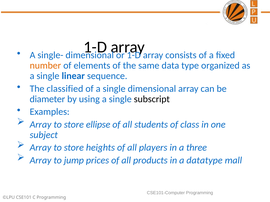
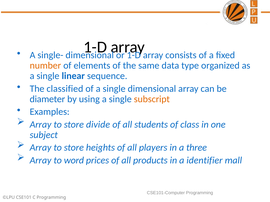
subscript colour: black -> orange (152, 99)
ellipse: ellipse -> divide (98, 125)
jump: jump -> word (74, 161)
datatype: datatype -> identifier (205, 161)
